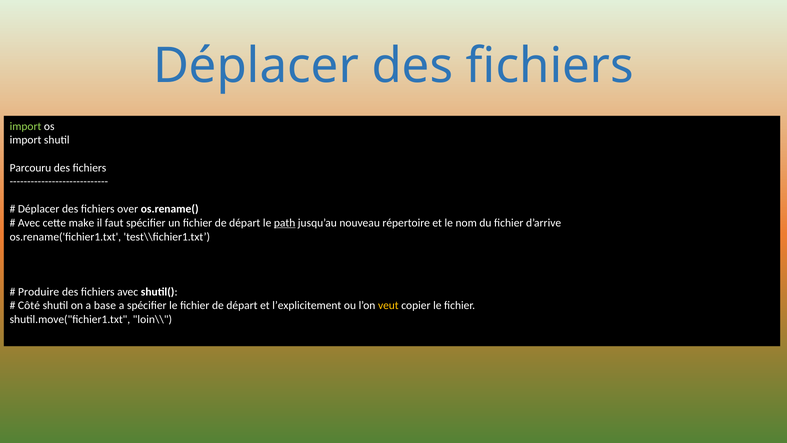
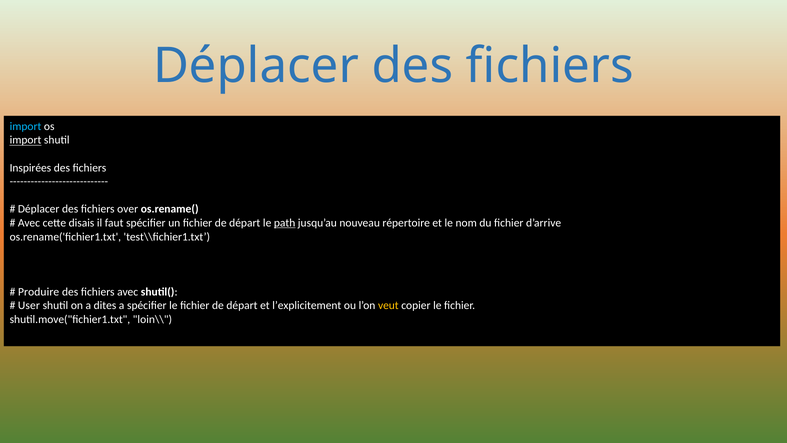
import colour: light green -> light blue (26, 126)
import underline: none -> present (26, 140)
Parcouru: Parcouru -> Inspirées (30, 168)
make: make -> disais (82, 223)
Côté: Côté -> User (29, 305)
base: base -> dites (105, 305)
